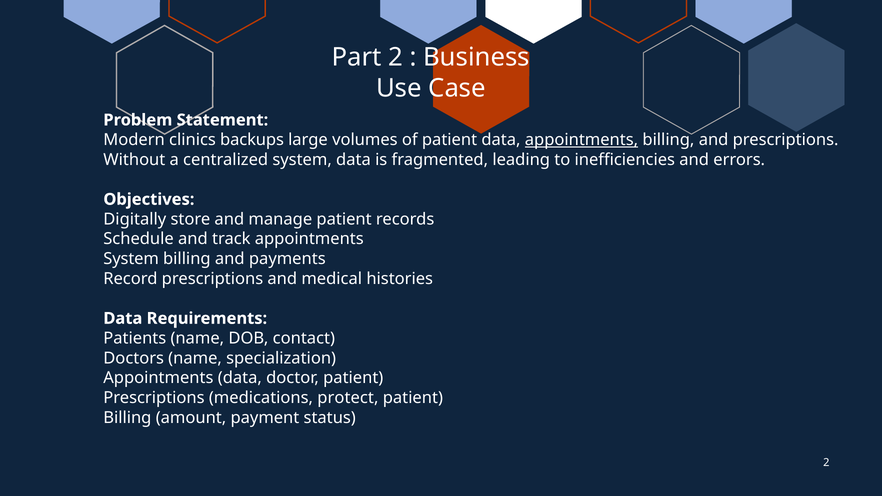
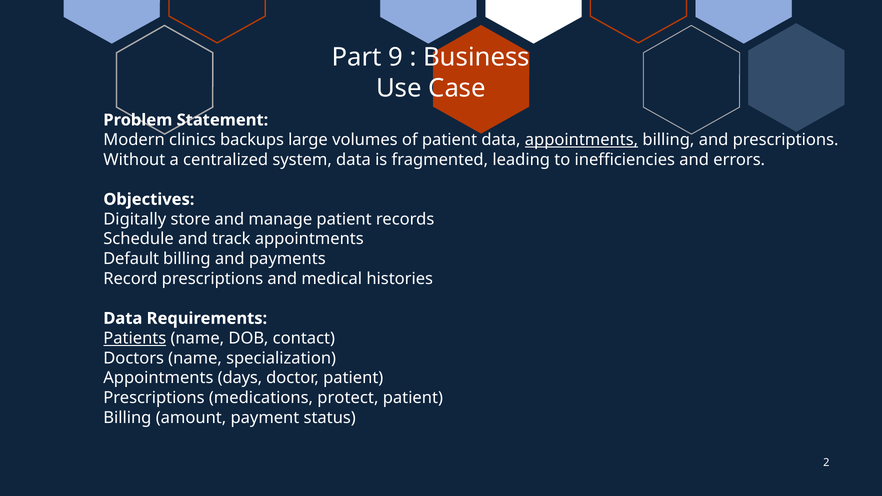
Part 2: 2 -> 9 (396, 57)
System: System -> Default (131, 259)
Patients underline: none -> present (135, 338)
Appointments data: data -> days (240, 378)
